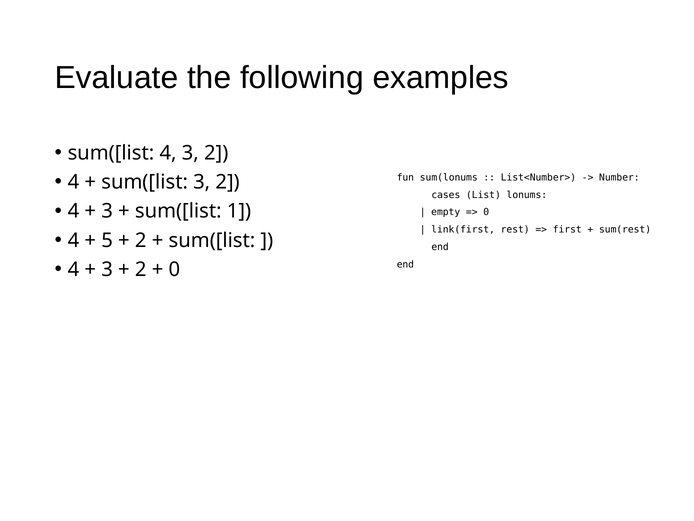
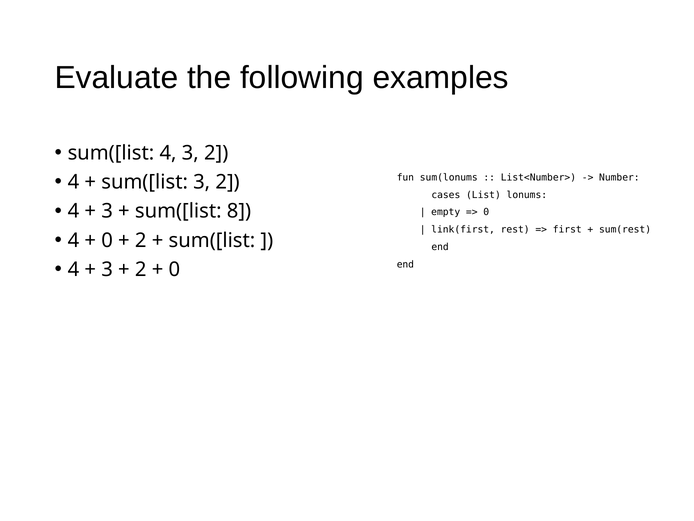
1: 1 -> 8 (239, 211)
5: 5 -> 0 (107, 240)
